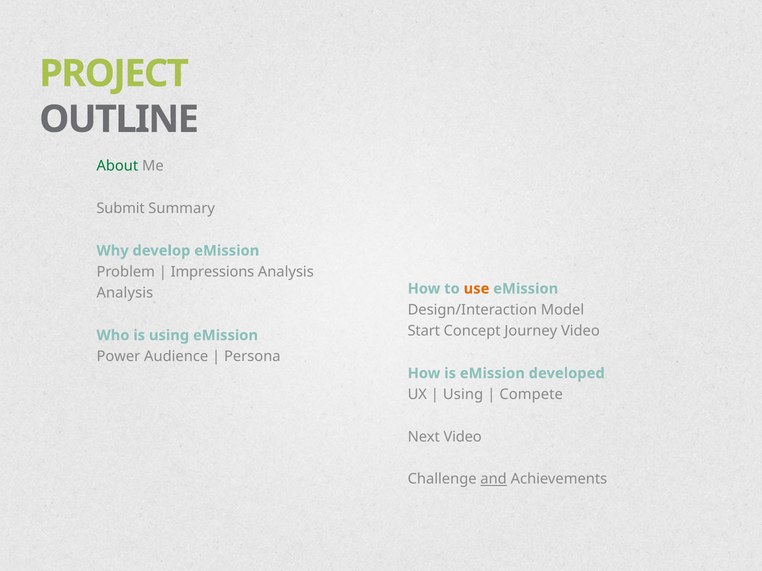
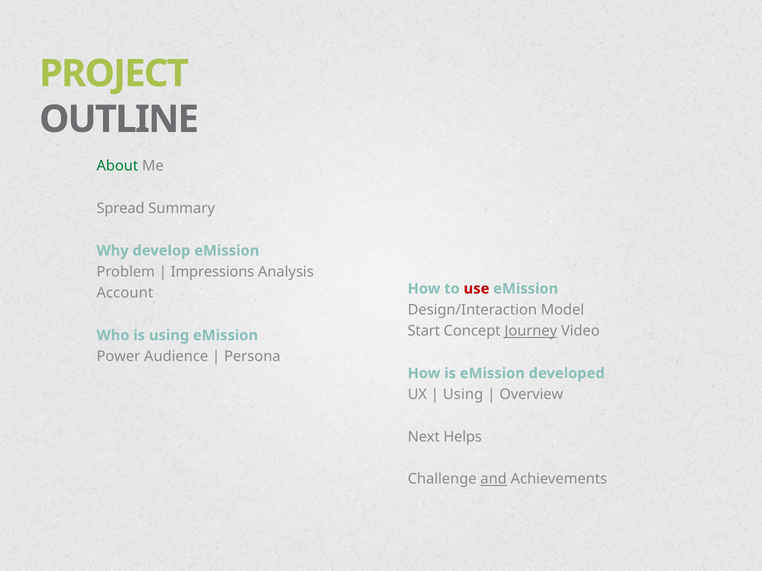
Submit: Submit -> Spread (121, 209)
use colour: orange -> red (477, 289)
Analysis: Analysis -> Account (125, 293)
Journey underline: none -> present (531, 331)
Compete: Compete -> Overview (531, 395)
Next Video: Video -> Helps (463, 437)
